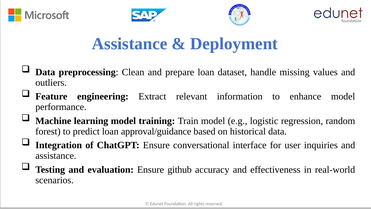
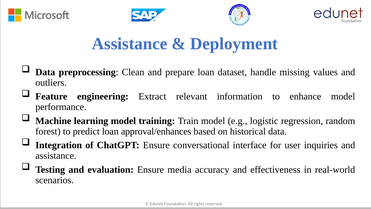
approval/guidance: approval/guidance -> approval/enhances (156, 131)
github: github -> media (180, 169)
